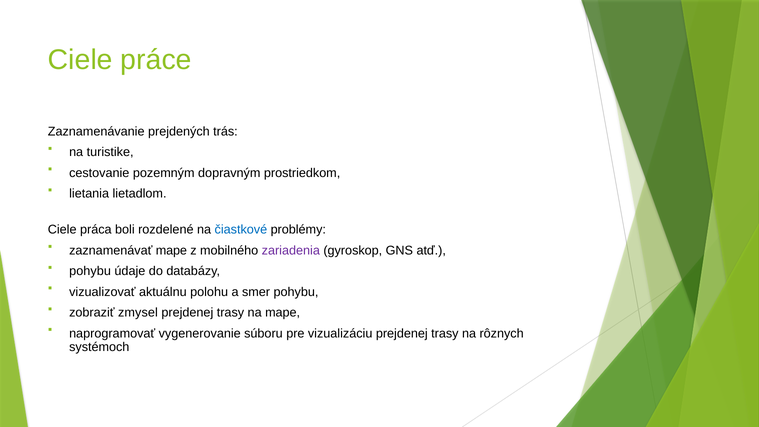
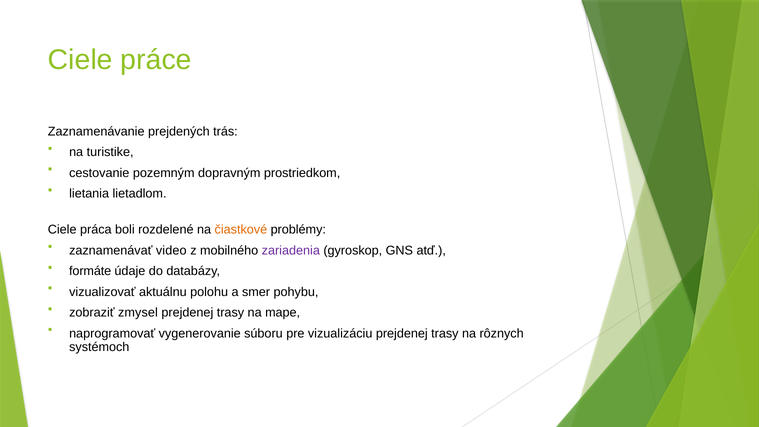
čiastkové colour: blue -> orange (241, 230)
zaznamenávať mape: mape -> video (171, 250)
pohybu: pohybu -> formáte (90, 271)
